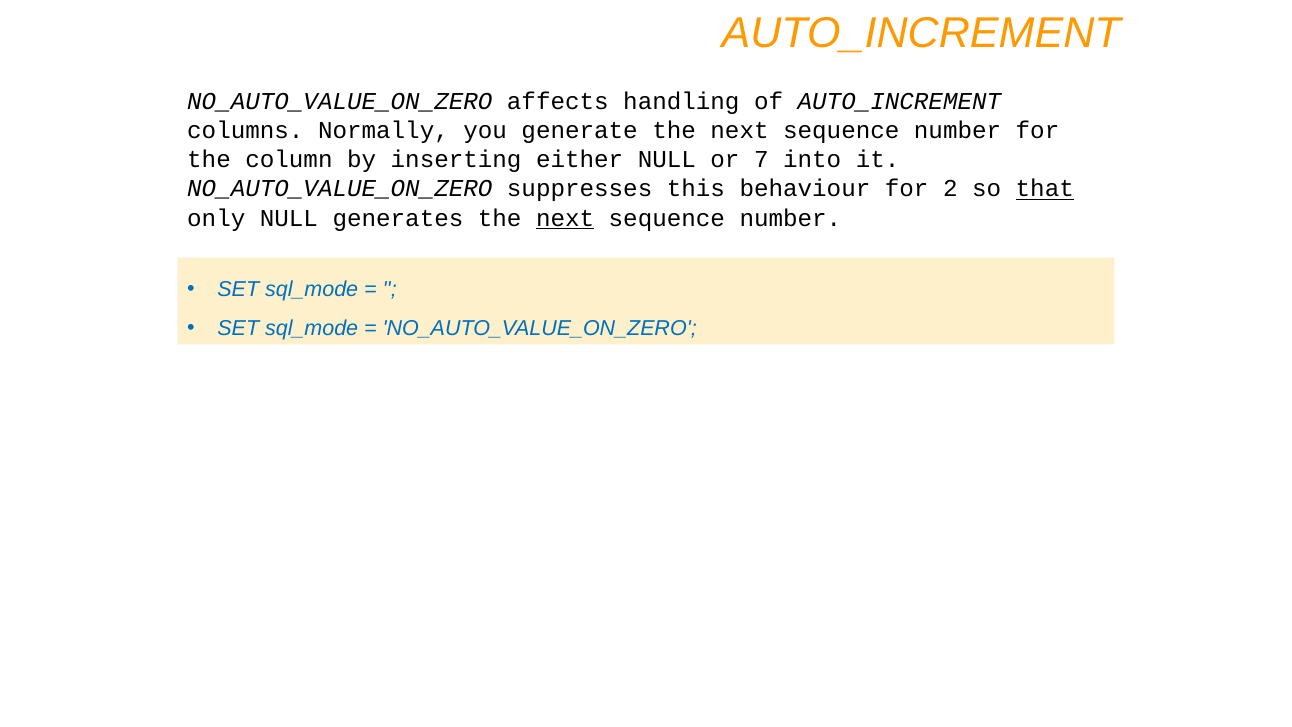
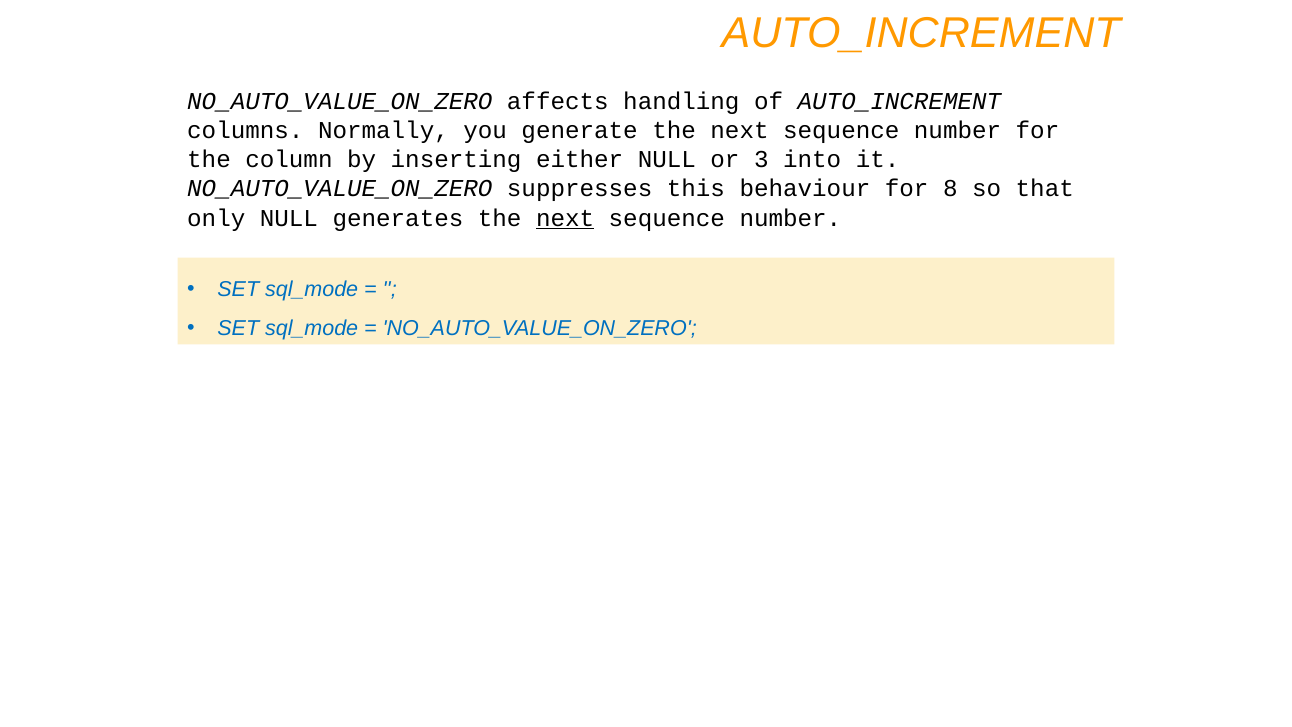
7: 7 -> 3 (761, 160)
2: 2 -> 8 (950, 189)
that underline: present -> none (1045, 189)
